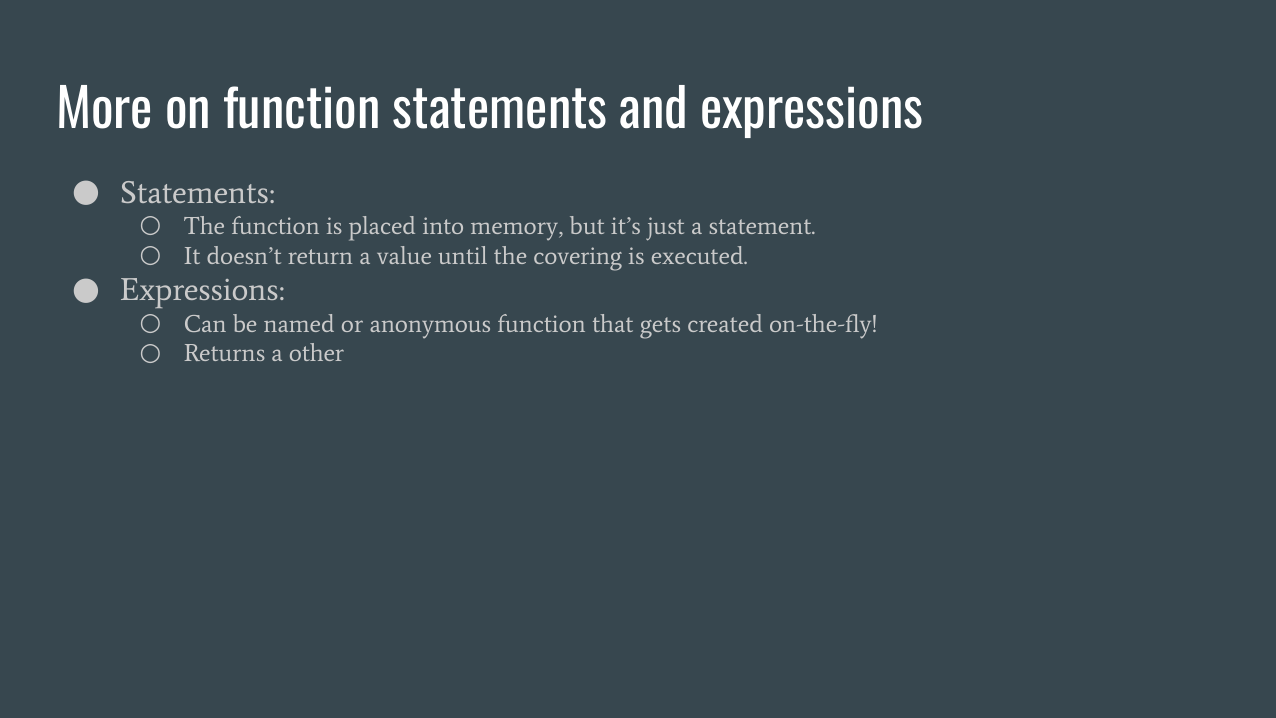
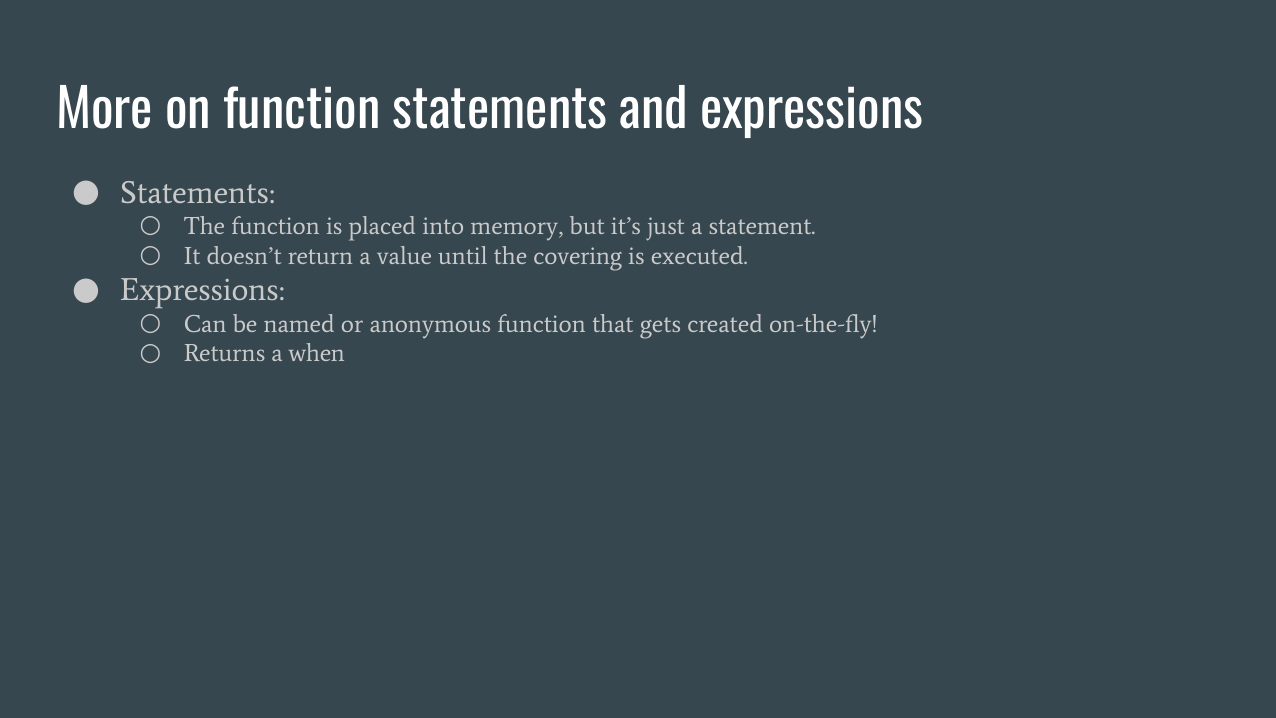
other: other -> when (317, 354)
